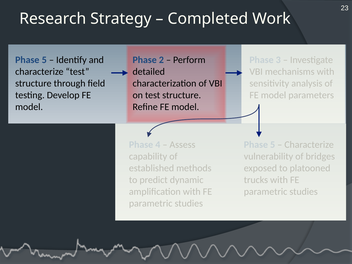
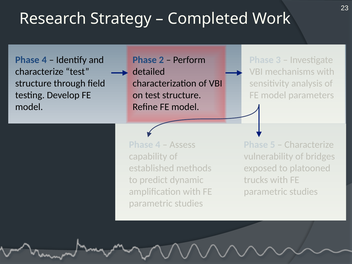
5: 5 -> 4 (44, 60)
